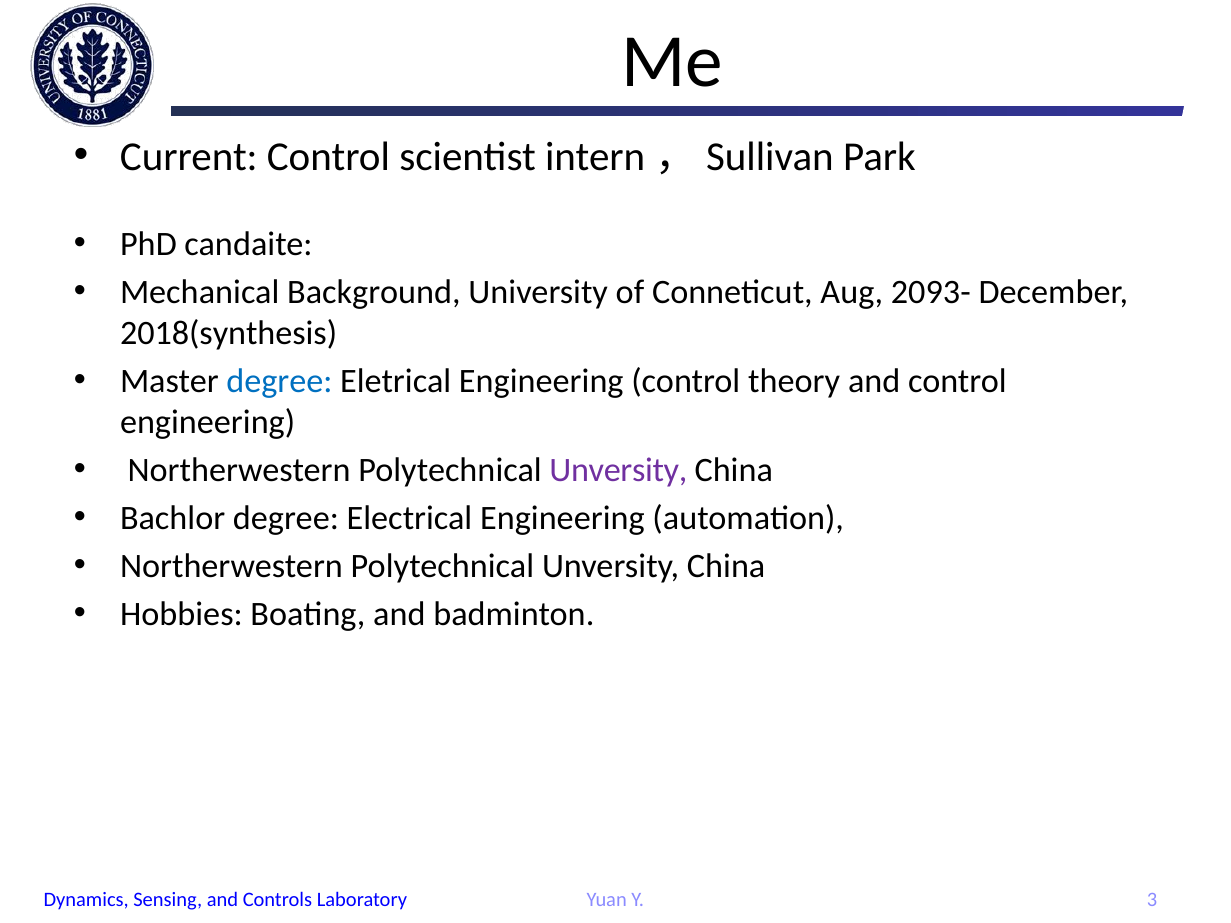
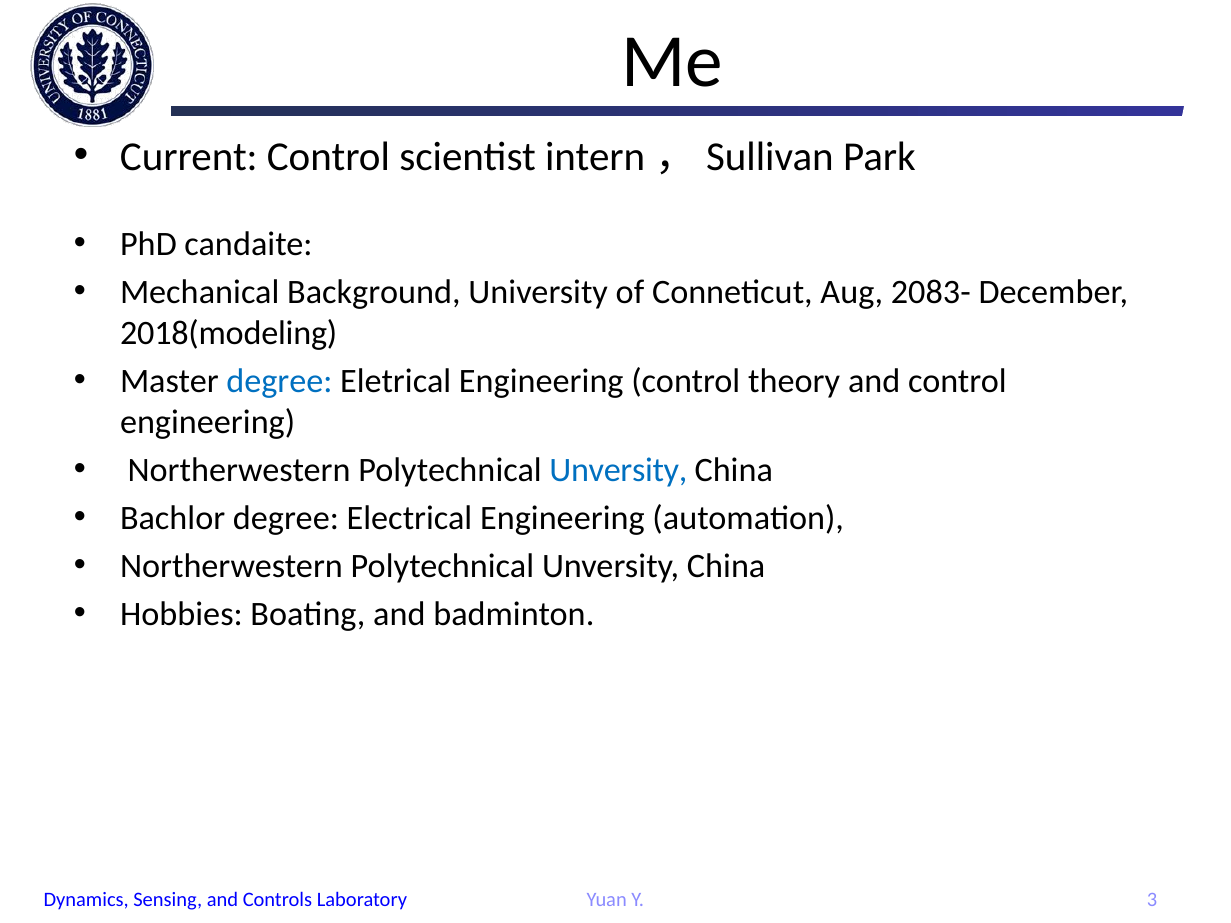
2093-: 2093- -> 2083- (931, 292)
2018(synthesis: 2018(synthesis -> 2018(modeling (229, 334)
Unversity colour: purple -> blue (618, 471)
